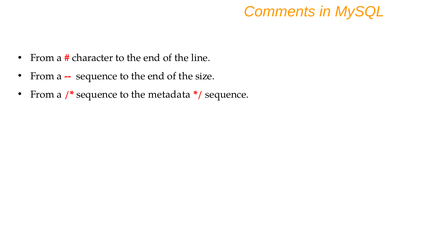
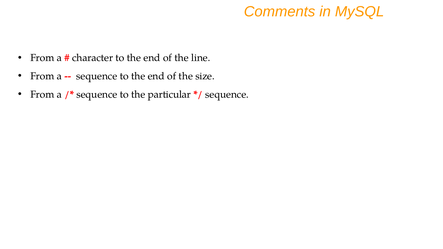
metadata: metadata -> particular (169, 95)
